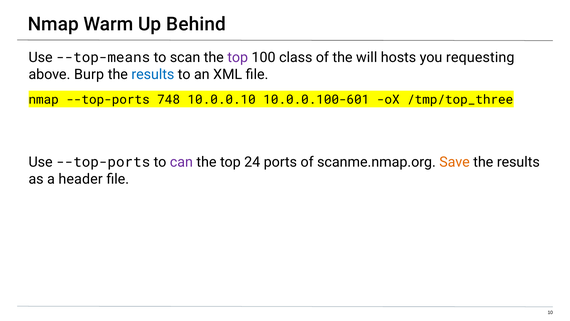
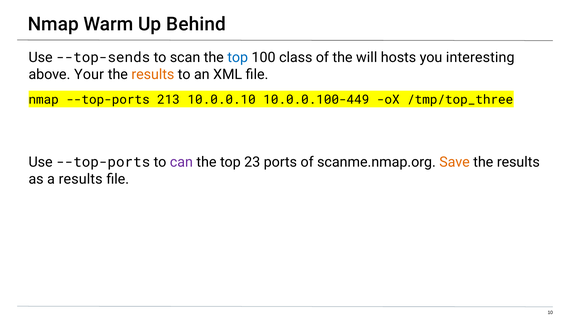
--top-means: --top-means -> --top-sends (103, 57)
top colour: purple -> blue (238, 57)
requesting: requesting -> interesting (480, 57)
Burp: Burp -> Your (89, 74)
results colour: blue -> orange (153, 74)
748: 748 -> 213 (169, 100)
10.0.0.100-601: 10.0.0.100-601 -> 10.0.0.100-449 (316, 100)
24: 24 -> 23 (252, 162)
a header: header -> results (81, 179)
